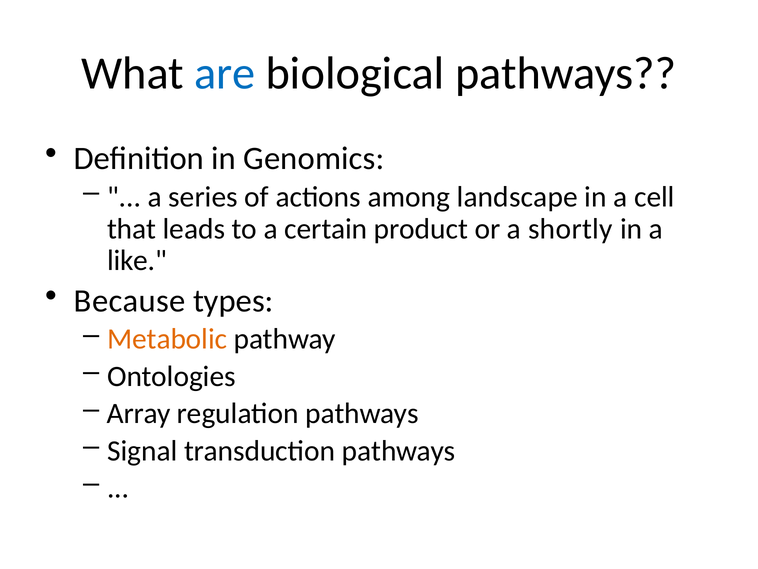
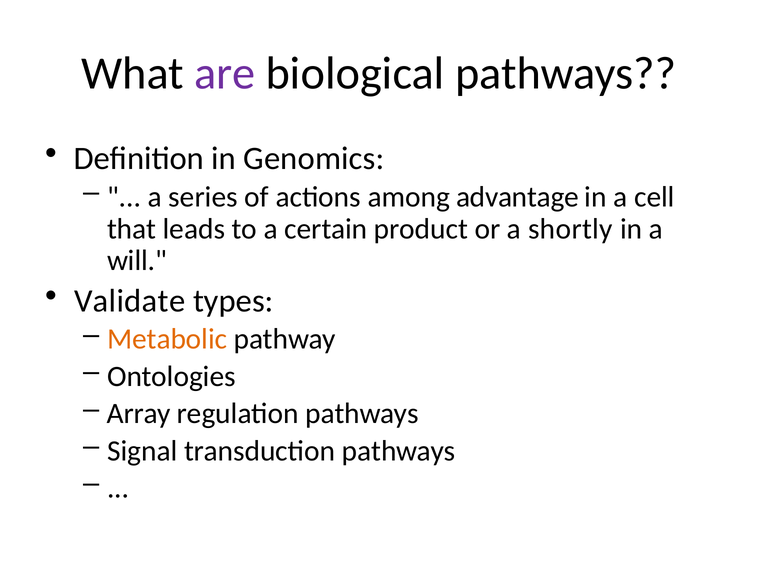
are colour: blue -> purple (225, 73)
landscape: landscape -> advantage (517, 197)
like: like -> will (137, 260)
Because: Because -> Validate (130, 300)
